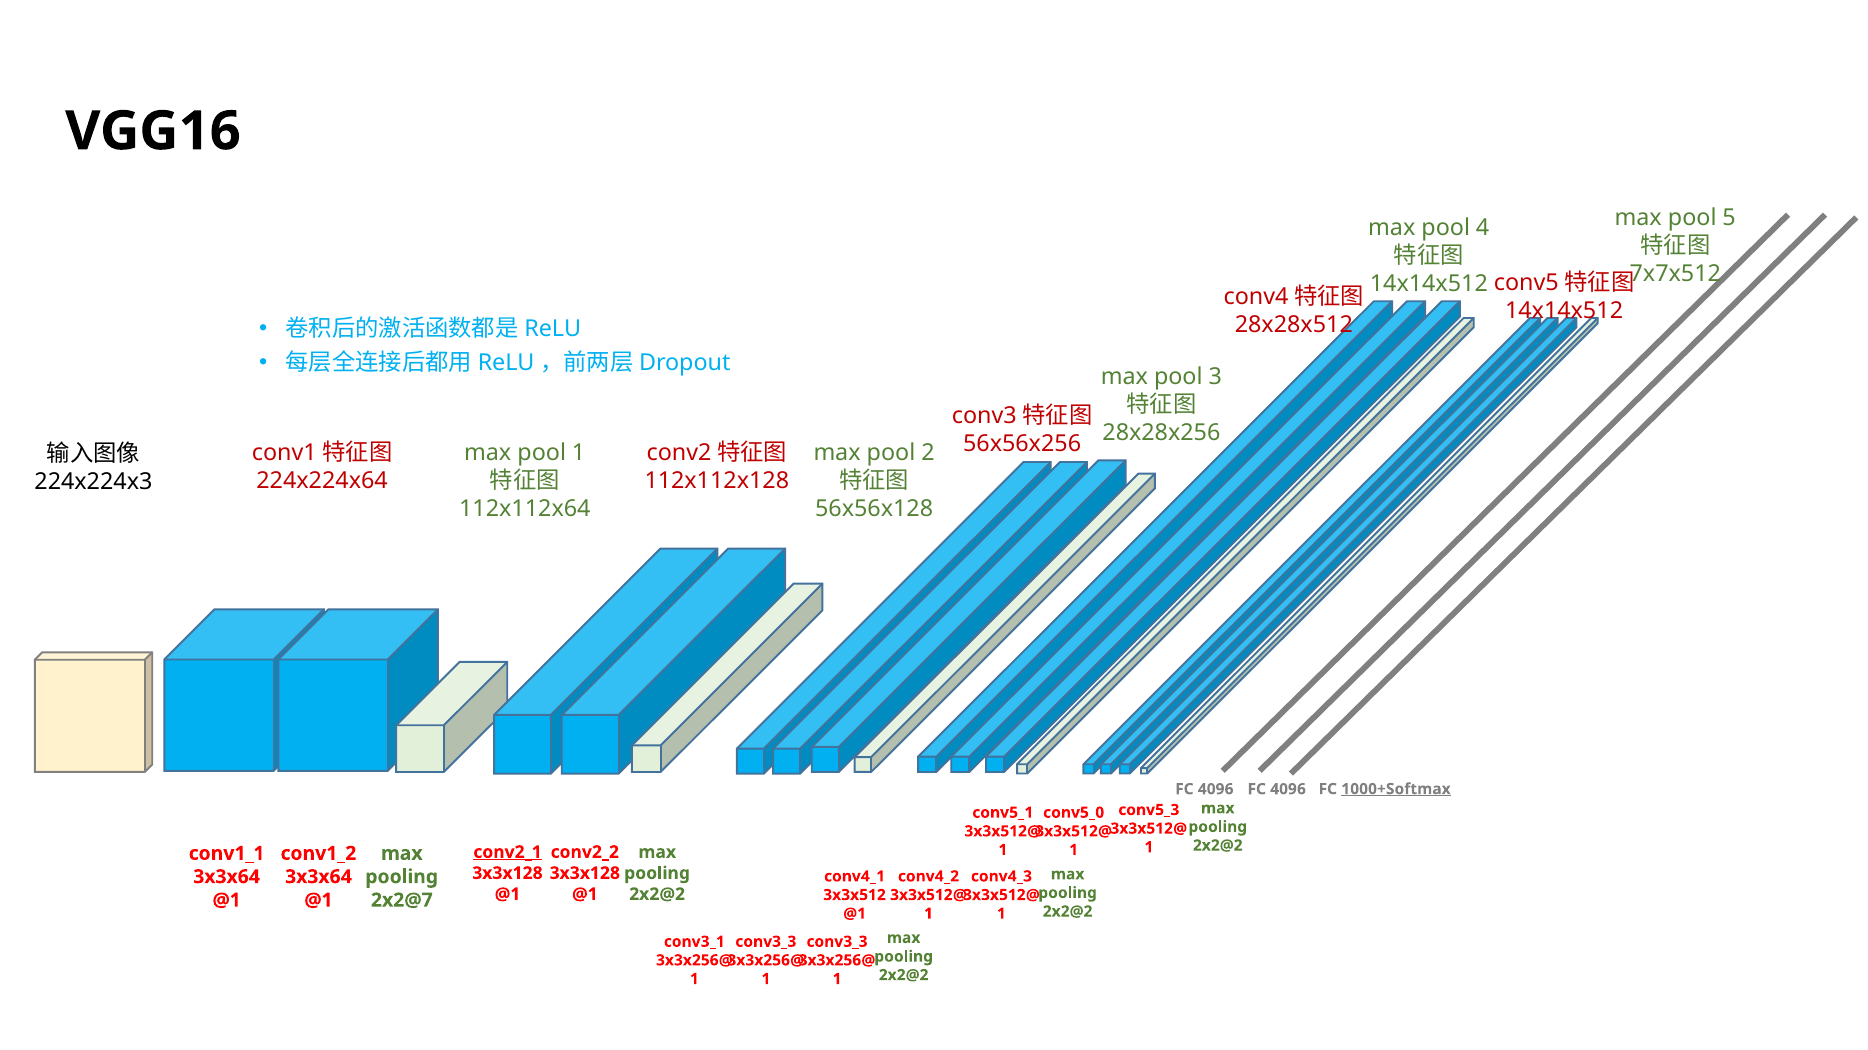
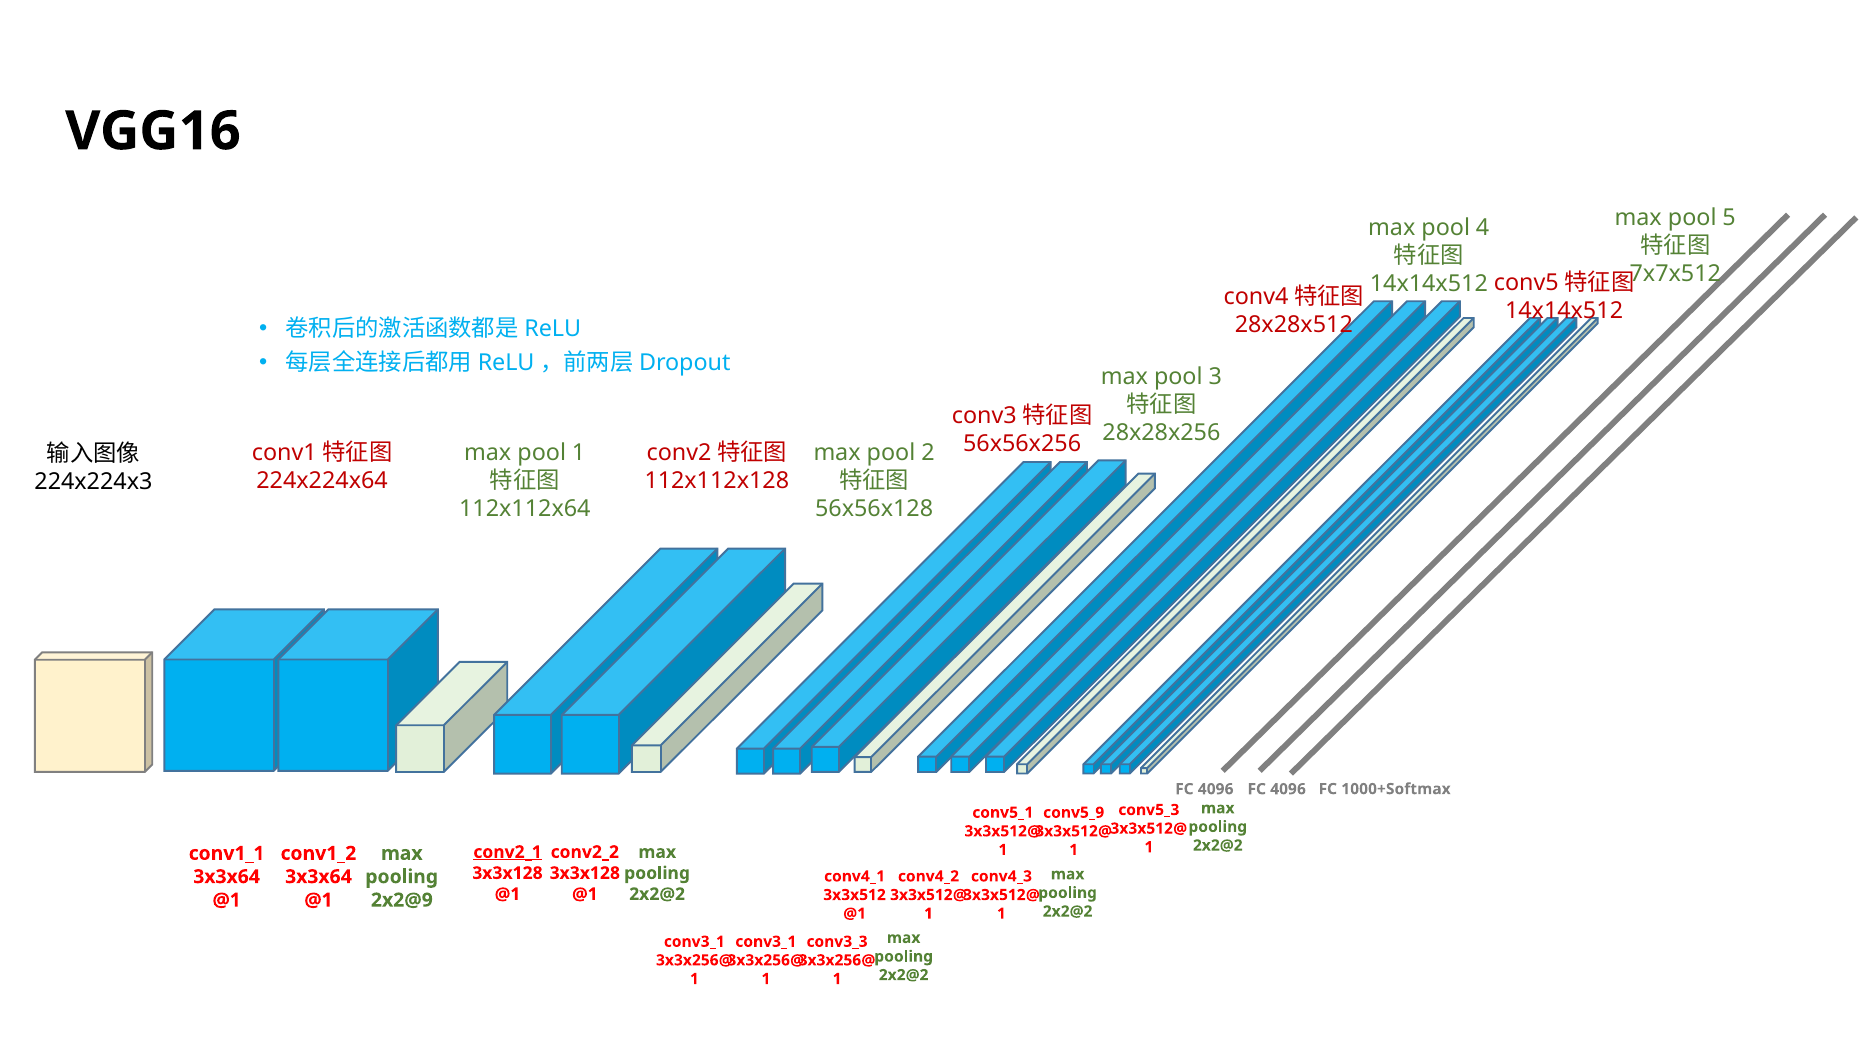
1000+Softmax underline: present -> none (1396, 790)
conv5_0: conv5_0 -> conv5_9 (1074, 813)
2x2@7: 2x2@7 -> 2x2@9 (402, 901)
conv3_3: conv3_3 -> conv3_1 (766, 942)
